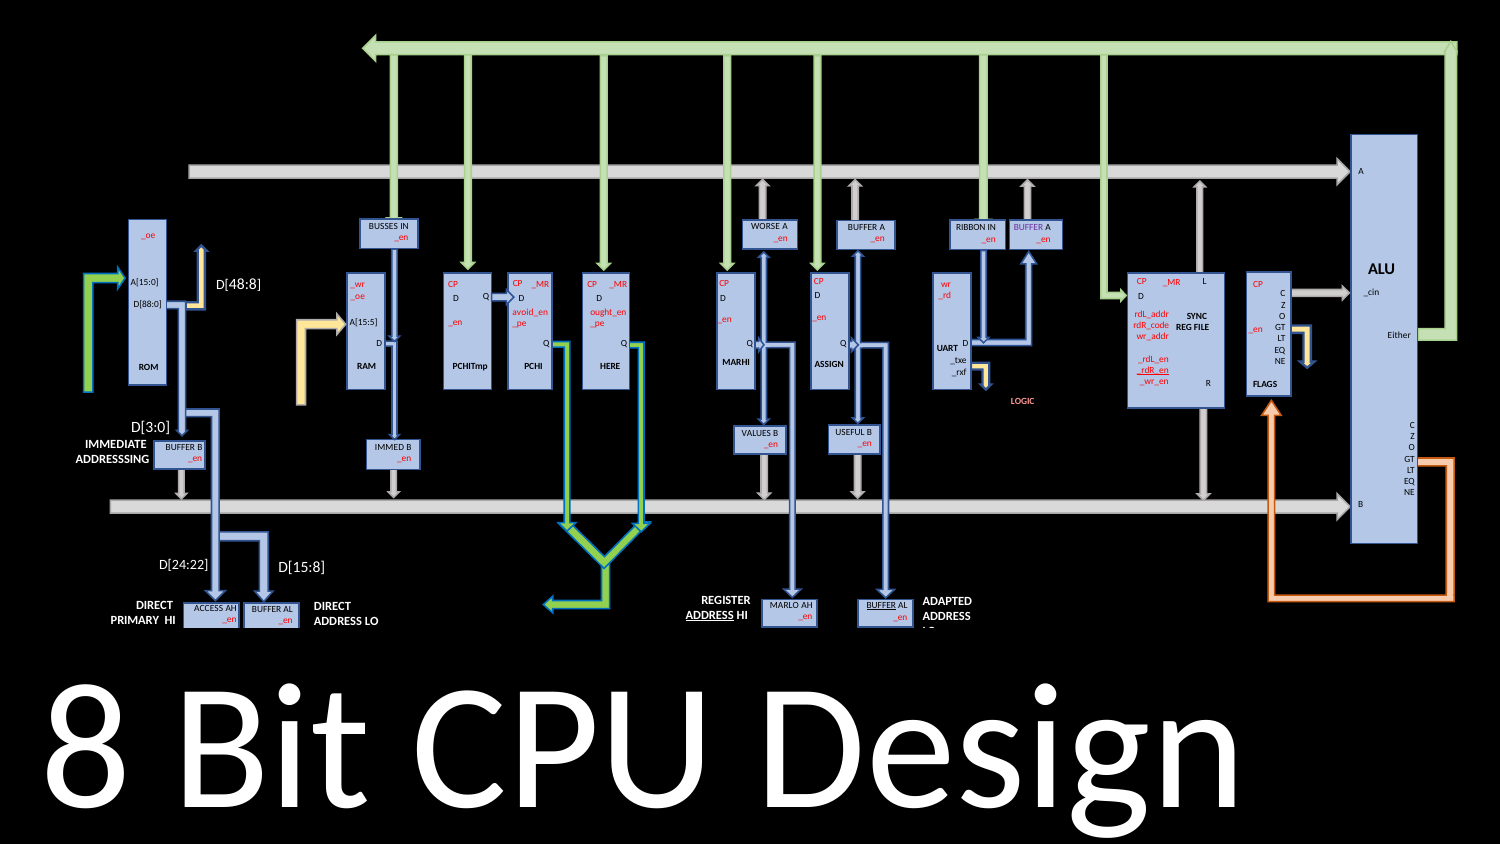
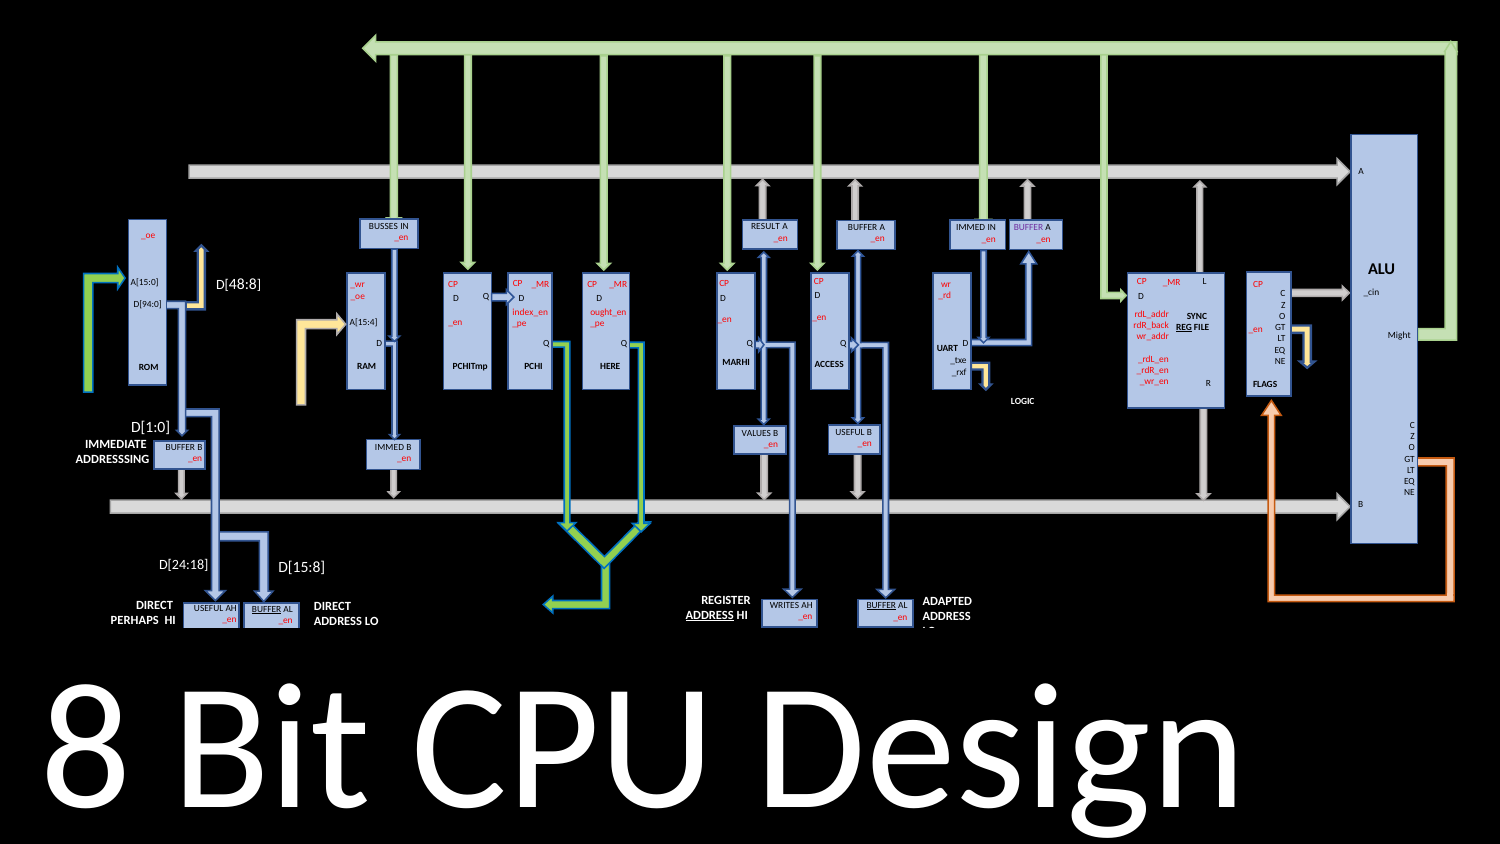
WORSE: WORSE -> RESULT (766, 227)
RIBBON: RIBBON -> IMMED (971, 228)
D[88:0: D[88:0 -> D[94:0 (148, 304)
avoid_en: avoid_en -> index_en (530, 312)
A[15:5: A[15:5 -> A[15:4 (364, 322)
rdR_code: rdR_code -> rdR_back (1151, 325)
REG underline: none -> present (1184, 327)
Either: Either -> Might (1399, 335)
ASSIGN: ASSIGN -> ACCESS (829, 364)
_rdR_en underline: present -> none (1153, 370)
LOGIC colour: pink -> white (1023, 402)
D[3:0: D[3:0 -> D[1:0 (151, 428)
D[24:22: D[24:22 -> D[24:18 (184, 565)
MARLO: MARLO -> WRITES (784, 605)
ACCESS: ACCESS -> USEFUL (209, 608)
BUFFER underline: none -> present (267, 609)
PRIMARY: PRIMARY -> PERHAPS (135, 620)
